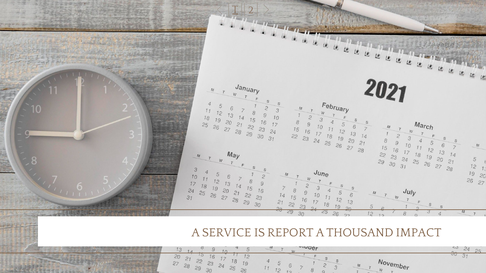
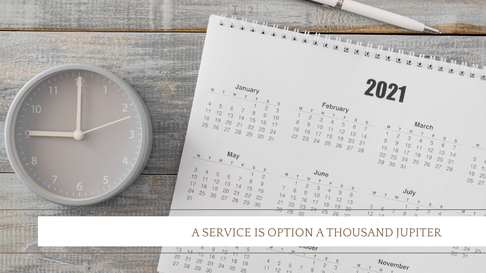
REPORT: REPORT -> OPTION (290, 233)
IMPACT: IMPACT -> JUPITER (419, 233)
